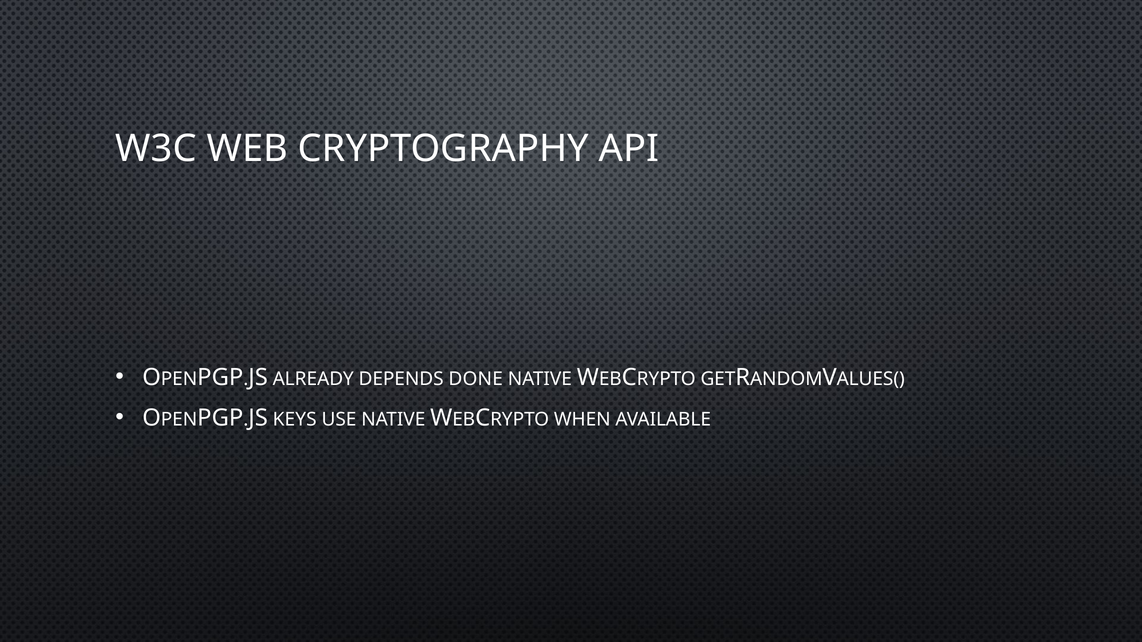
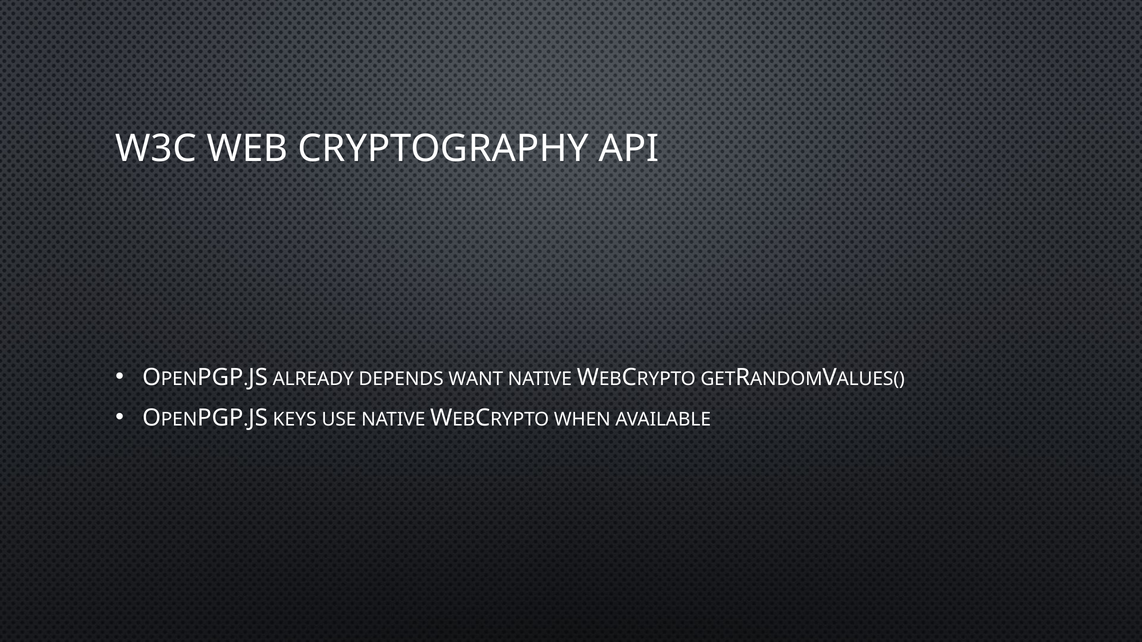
DONE: DONE -> WANT (476, 379)
